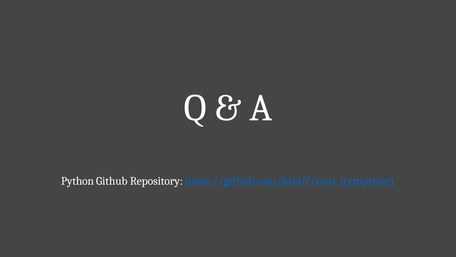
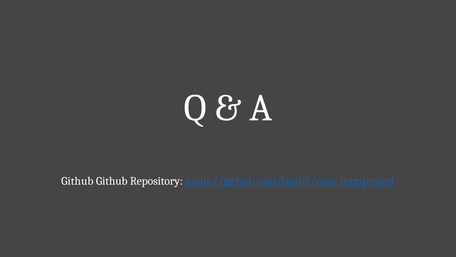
Python: Python -> Github (77, 181)
